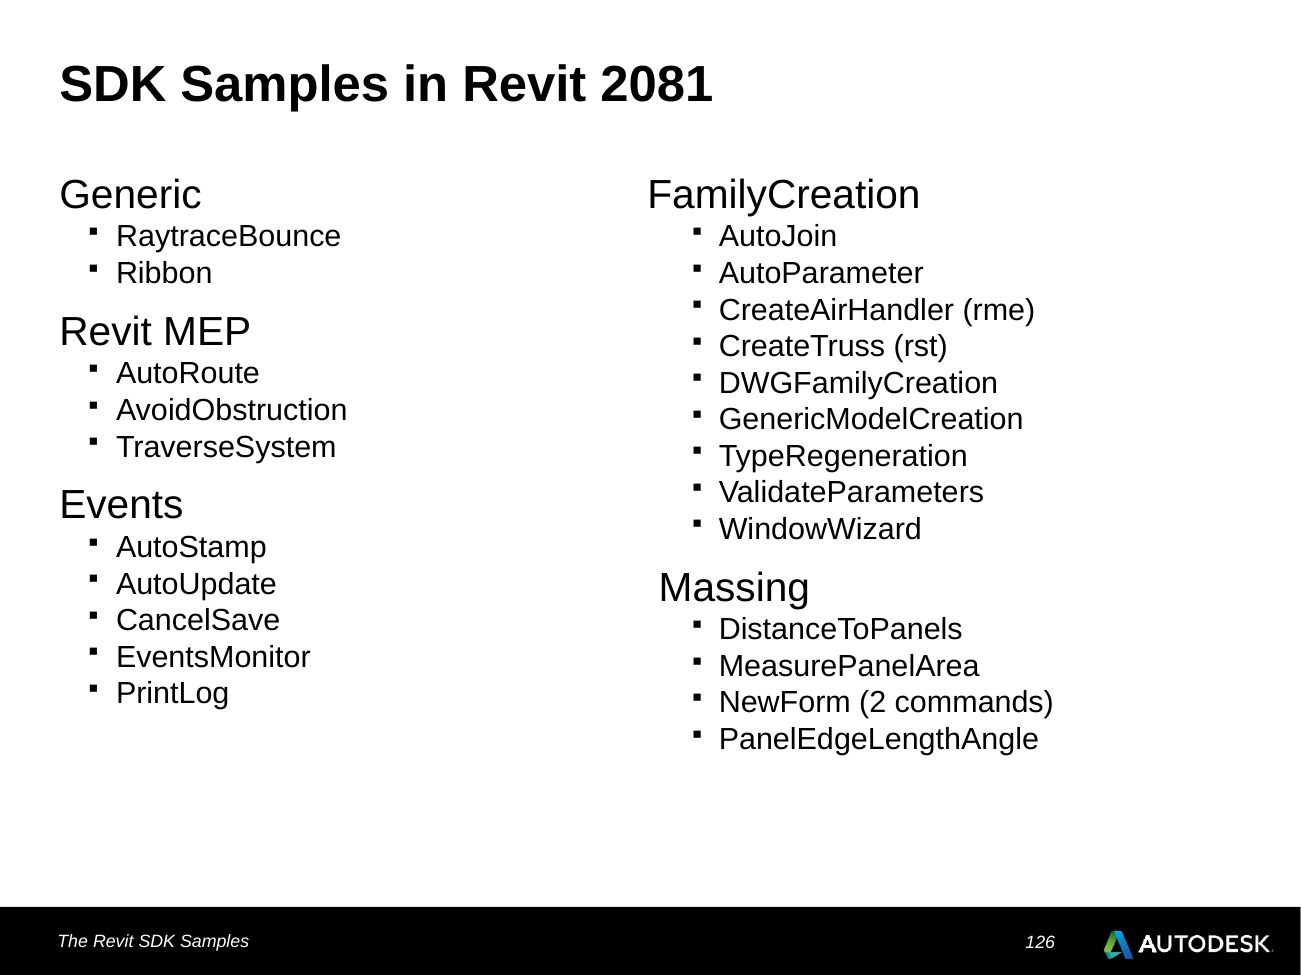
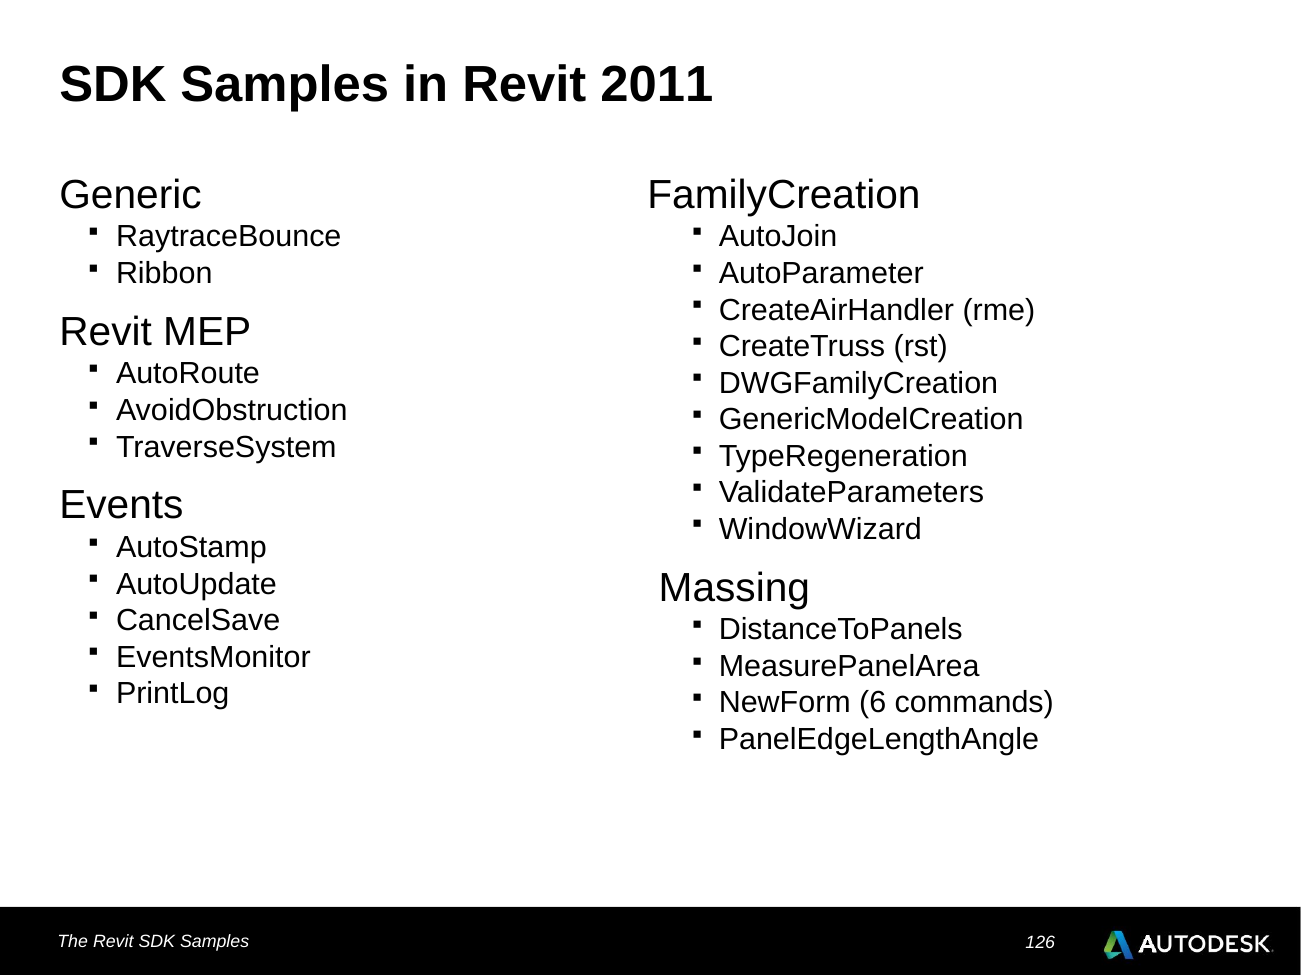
2081: 2081 -> 2011 (657, 85)
2: 2 -> 6 (873, 703)
